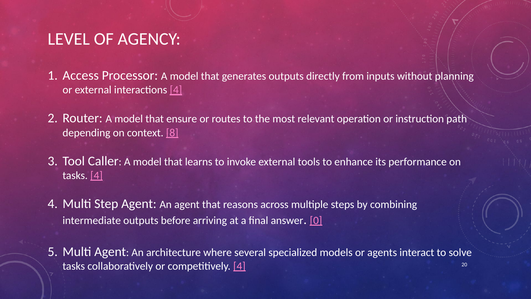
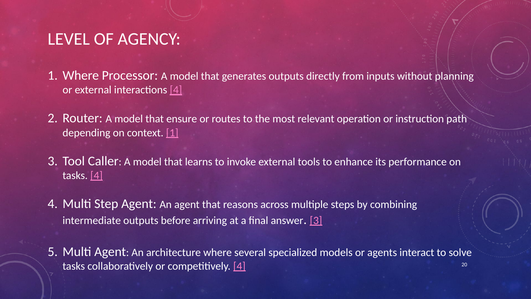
Access: Access -> Where (81, 75)
context 8: 8 -> 1 (172, 133)
0: 0 -> 3 (316, 220)
